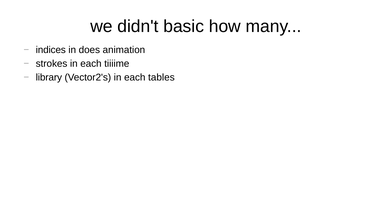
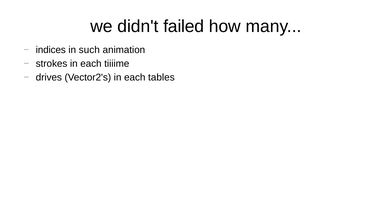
basic: basic -> failed (184, 26)
does: does -> such (89, 50)
library: library -> drives (49, 77)
